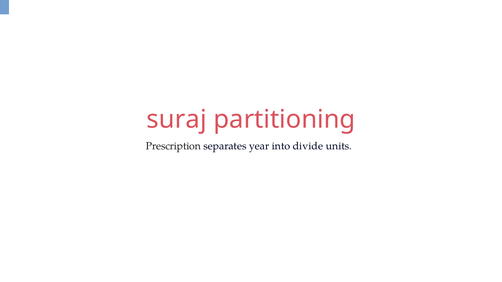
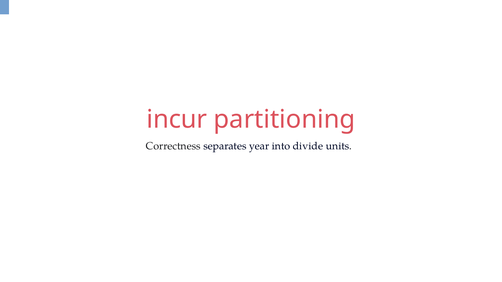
suraj: suraj -> incur (177, 120)
Prescription: Prescription -> Correctness (173, 146)
